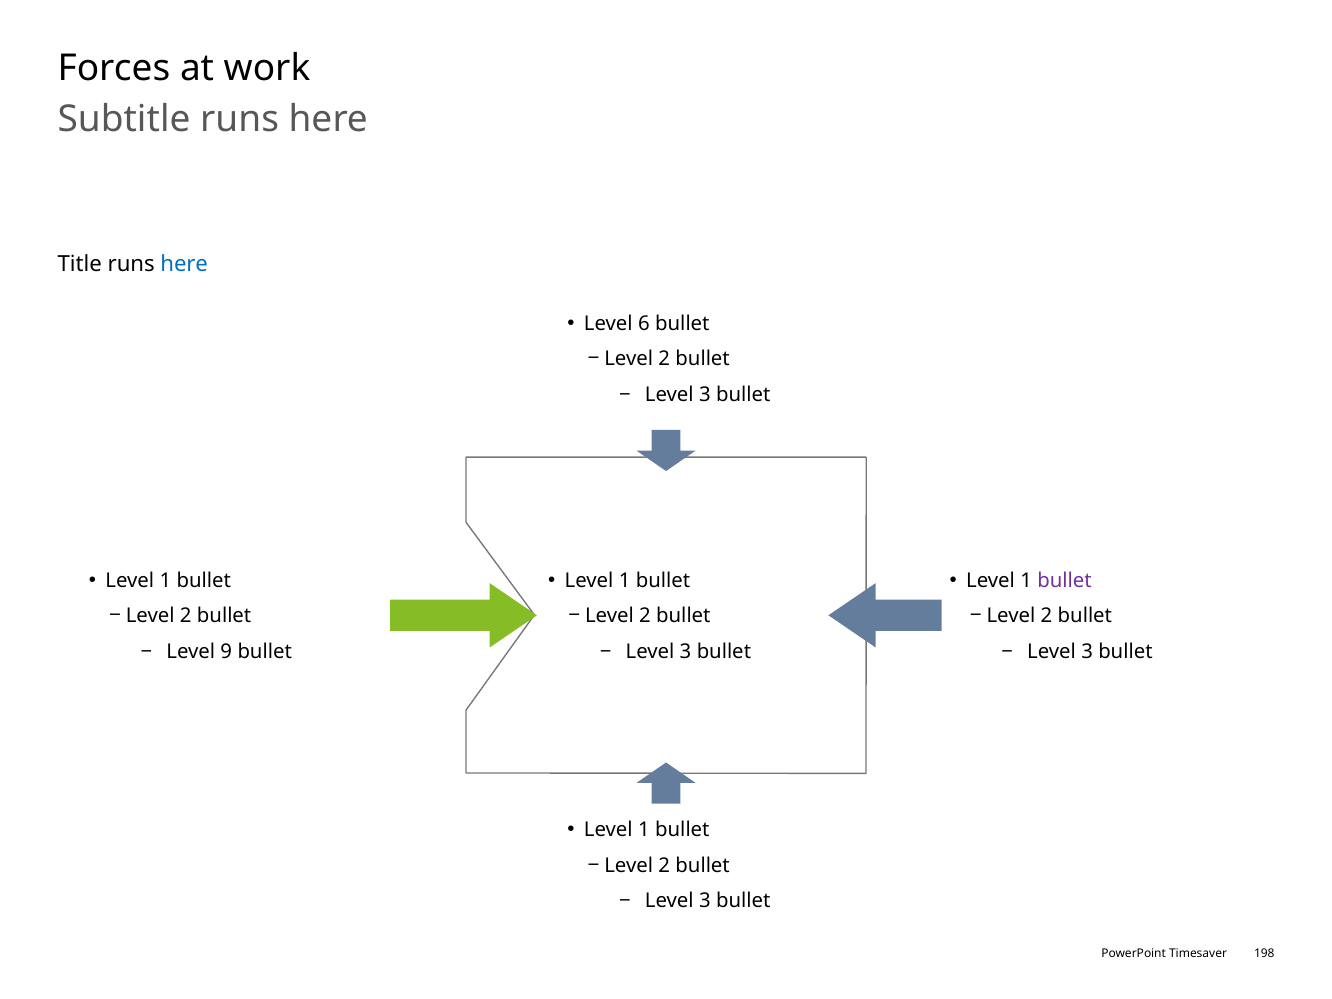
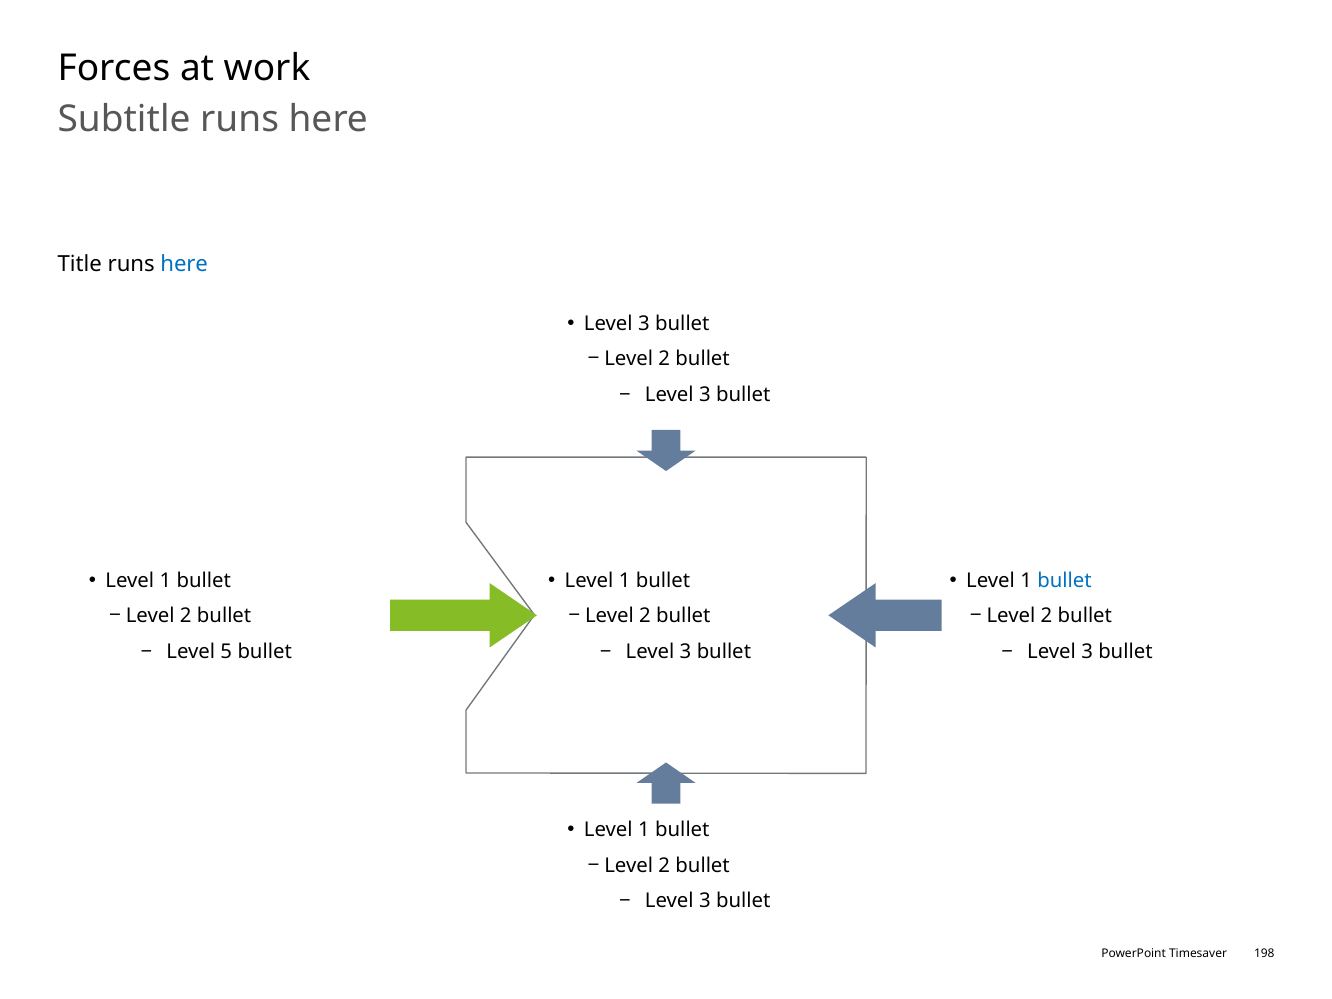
6: 6 -> 3 (644, 324)
bullet colour: purple -> blue (1065, 581)
9: 9 -> 5 (226, 652)
